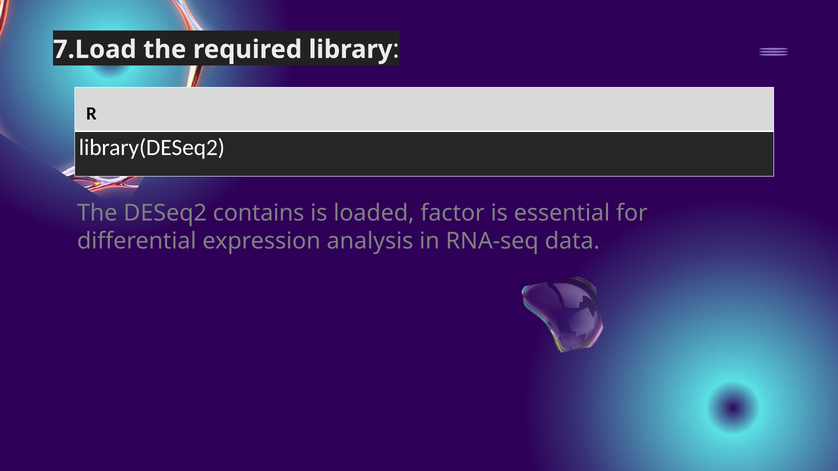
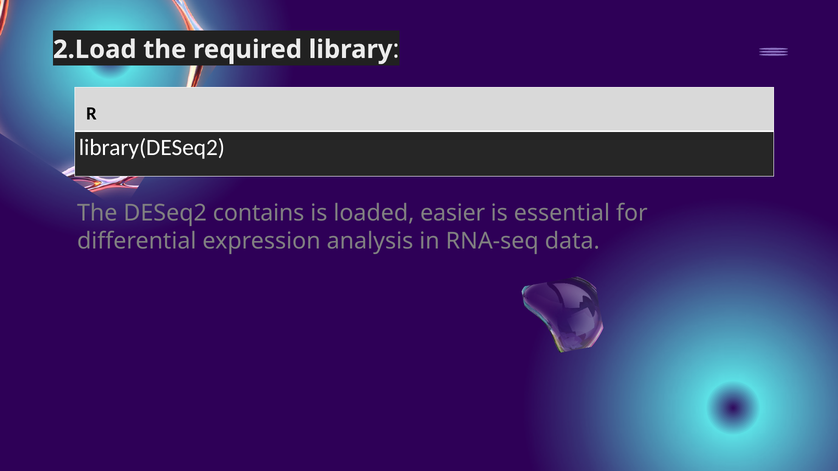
7.Load: 7.Load -> 2.Load (95, 50)
factor: factor -> easier (453, 213)
